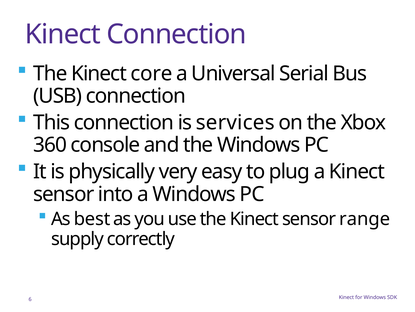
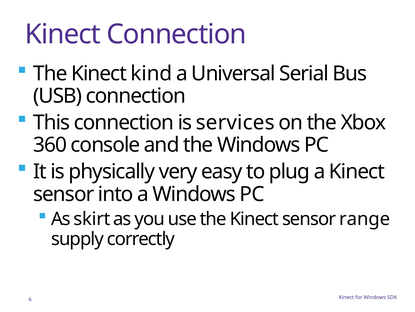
core: core -> kind (151, 73)
best: best -> skirt (92, 219)
